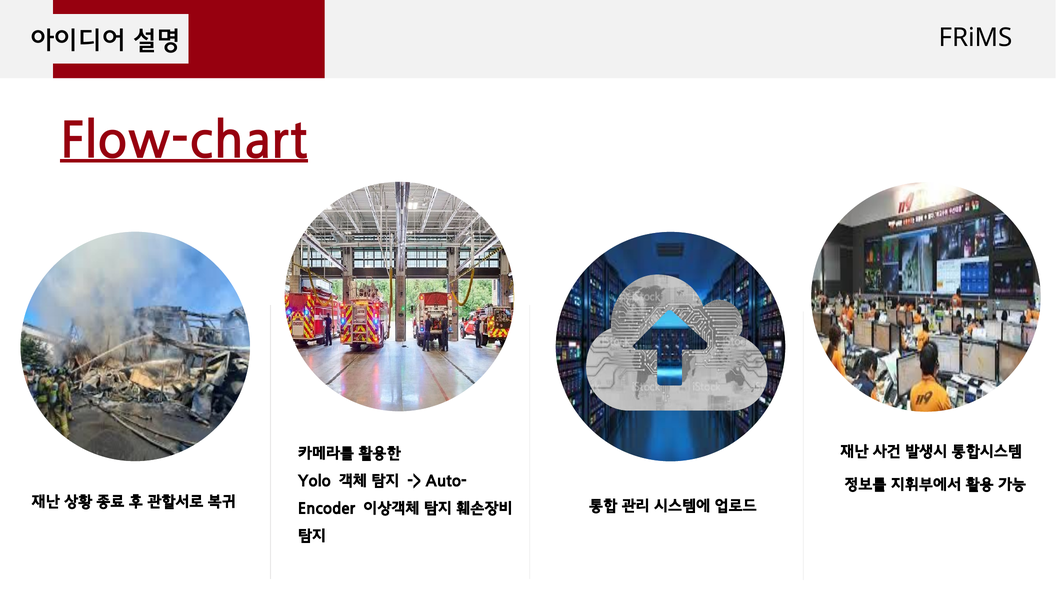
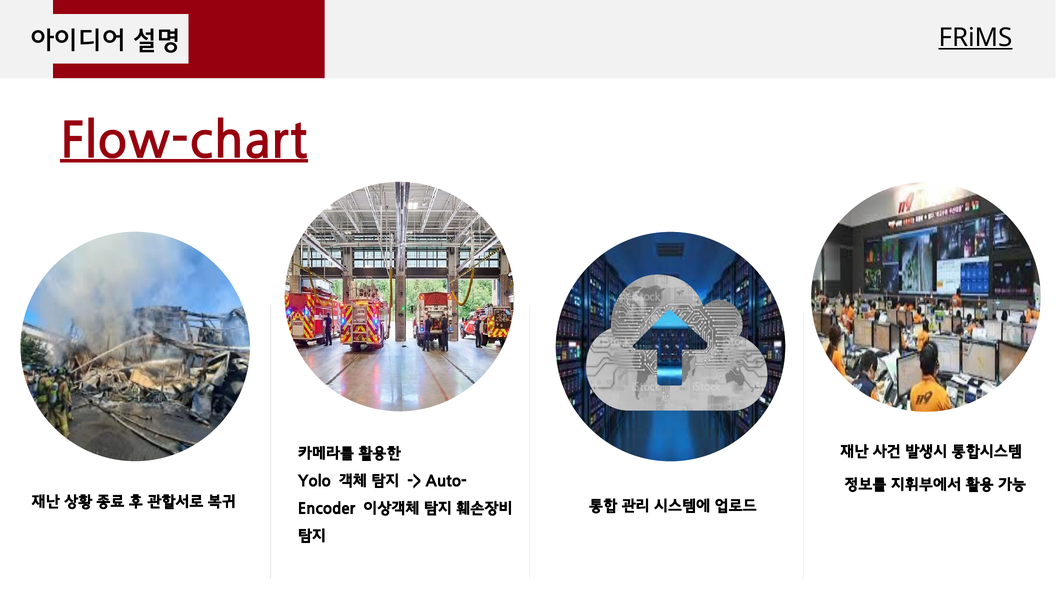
FRiMS underline: none -> present (976, 38)
